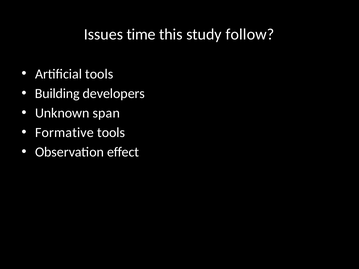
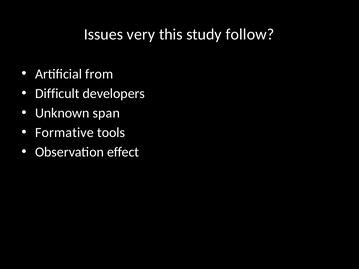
time: time -> very (141, 34)
Artificial tools: tools -> from (99, 74)
Building: Building -> Difficult (57, 94)
